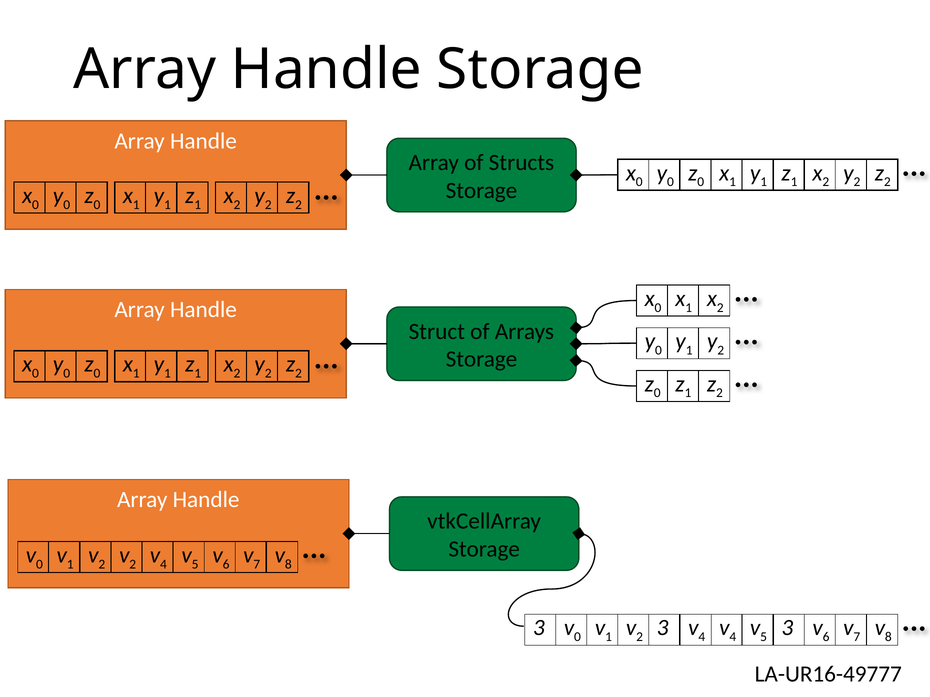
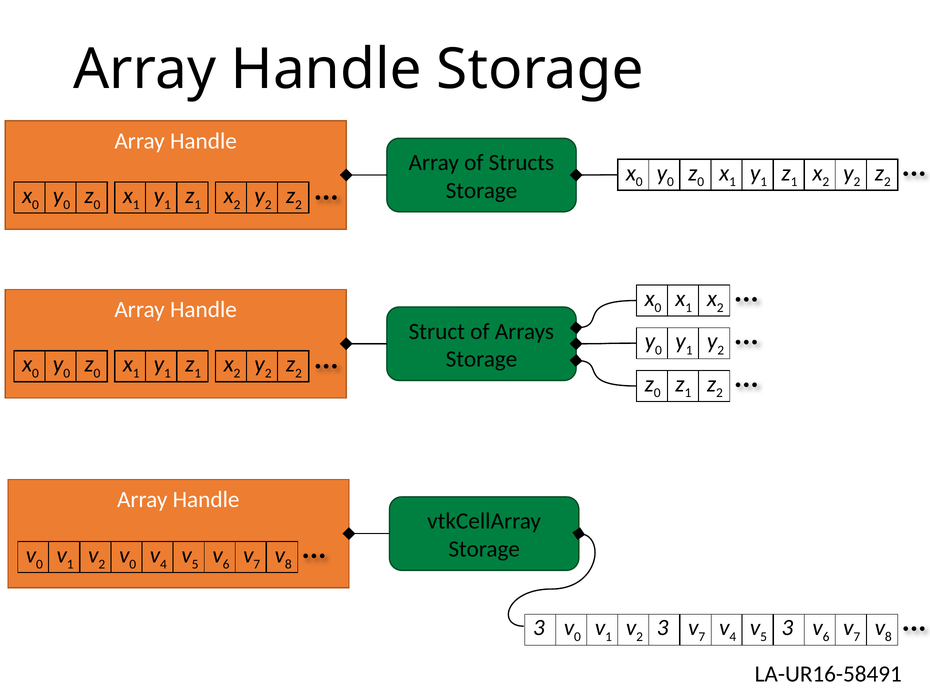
2: 2 -> 0 (133, 565)
4: 4 -> 7 (702, 637)
LA-UR16-49777: LA-UR16-49777 -> LA-UR16-58491 (828, 675)
